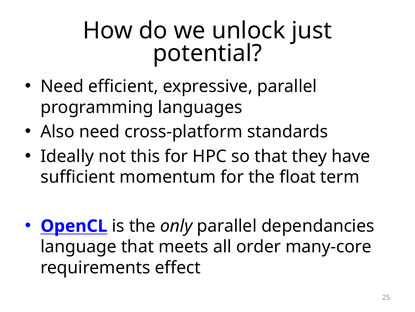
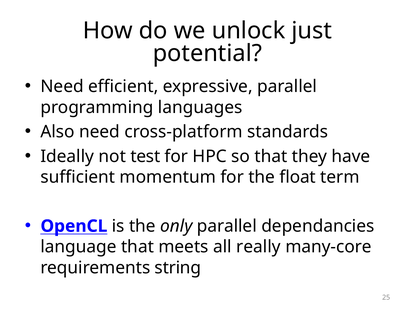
this: this -> test (145, 156)
order: order -> really (258, 246)
effect: effect -> string (178, 267)
